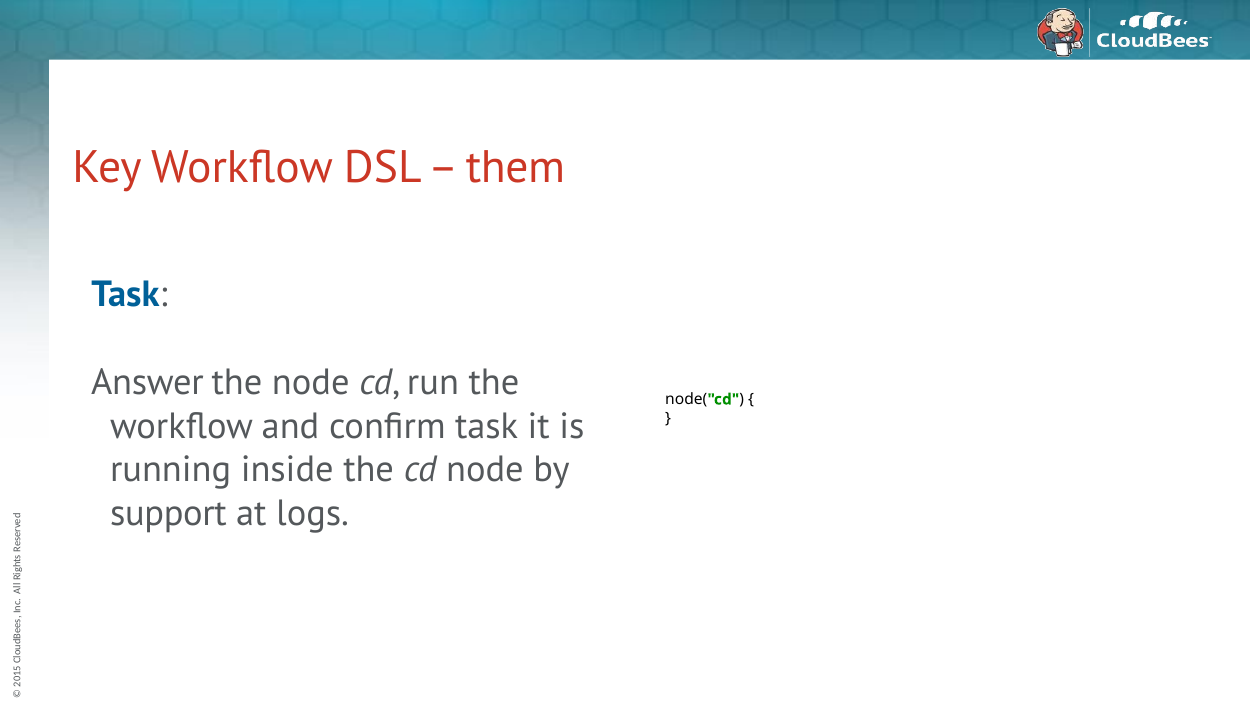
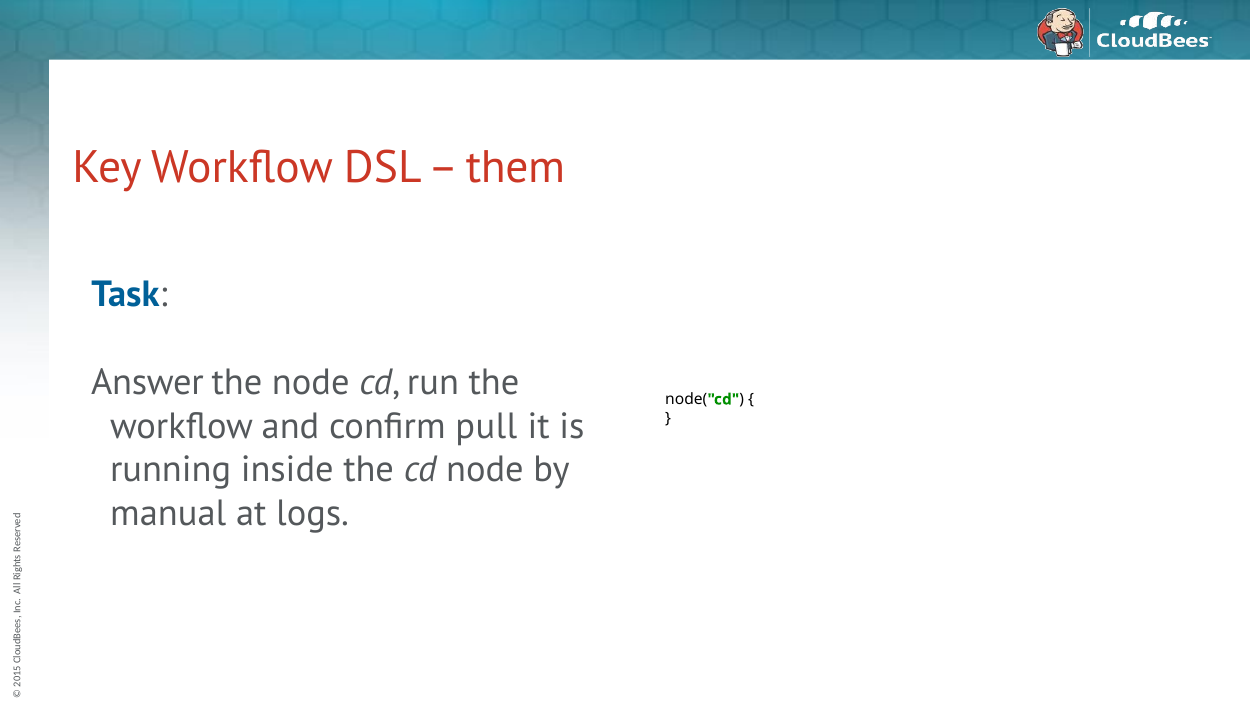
confirm task: task -> pull (486, 426)
support: support -> manual (168, 514)
